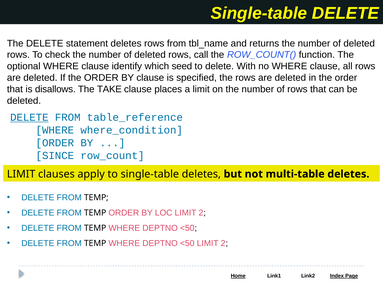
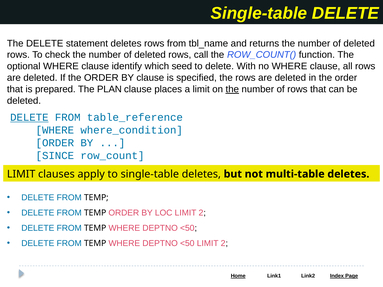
disallows: disallows -> prepared (55, 89)
TAKE: TAKE -> PLAN (109, 89)
the underline: none -> present (232, 89)
